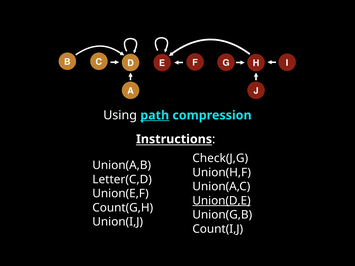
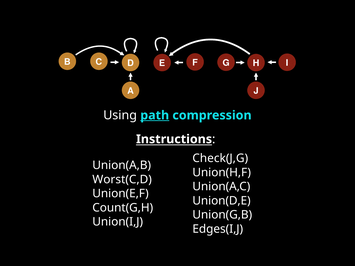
Letter(C,D: Letter(C,D -> Worst(C,D (122, 180)
Union(D,E underline: present -> none (221, 201)
Count(I,J: Count(I,J -> Edges(I,J (218, 229)
